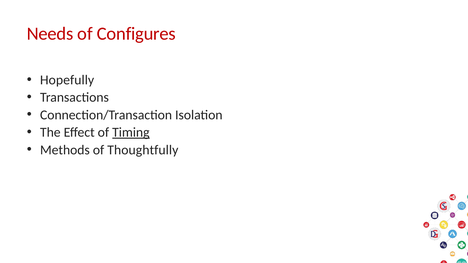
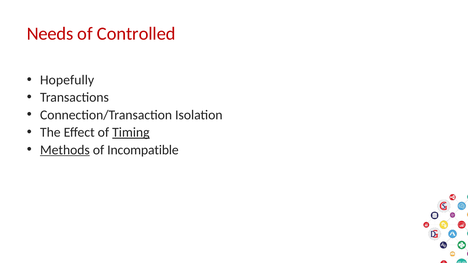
Configures: Configures -> Controlled (136, 34)
Methods underline: none -> present (65, 150)
Thoughtfully: Thoughtfully -> Incompatible (143, 150)
